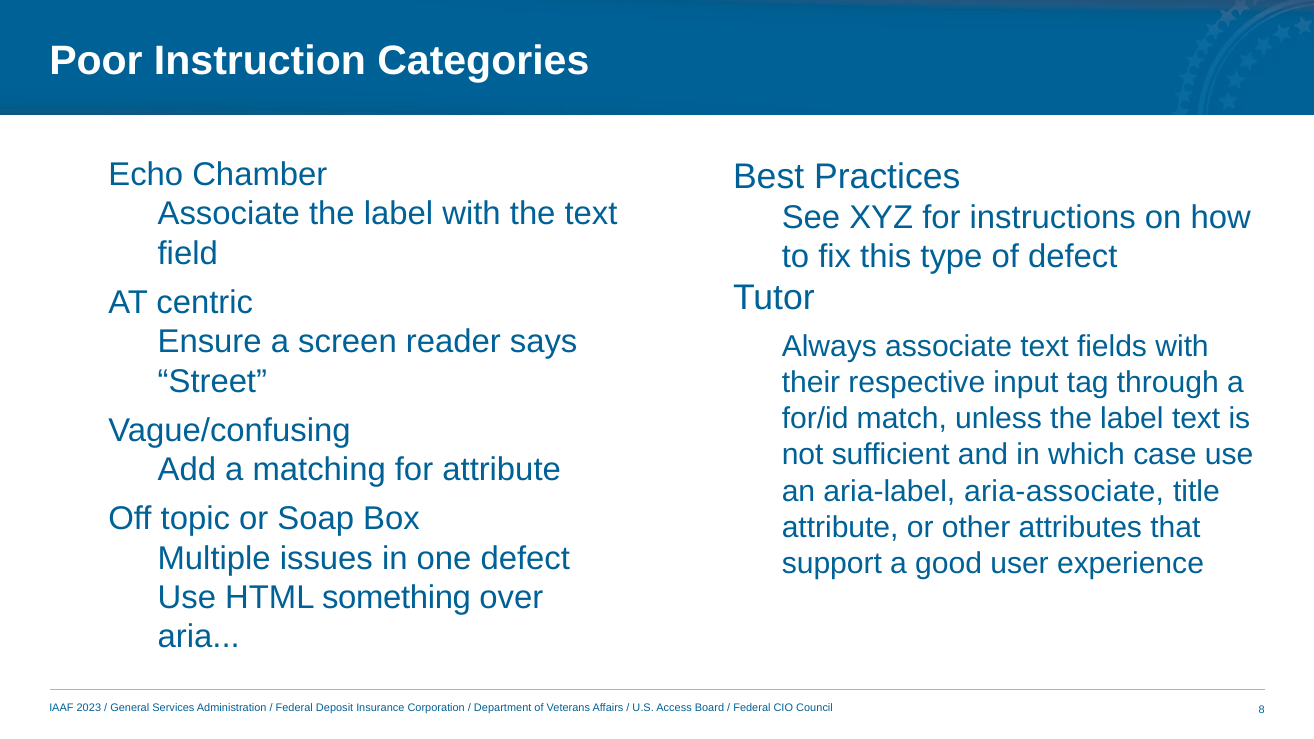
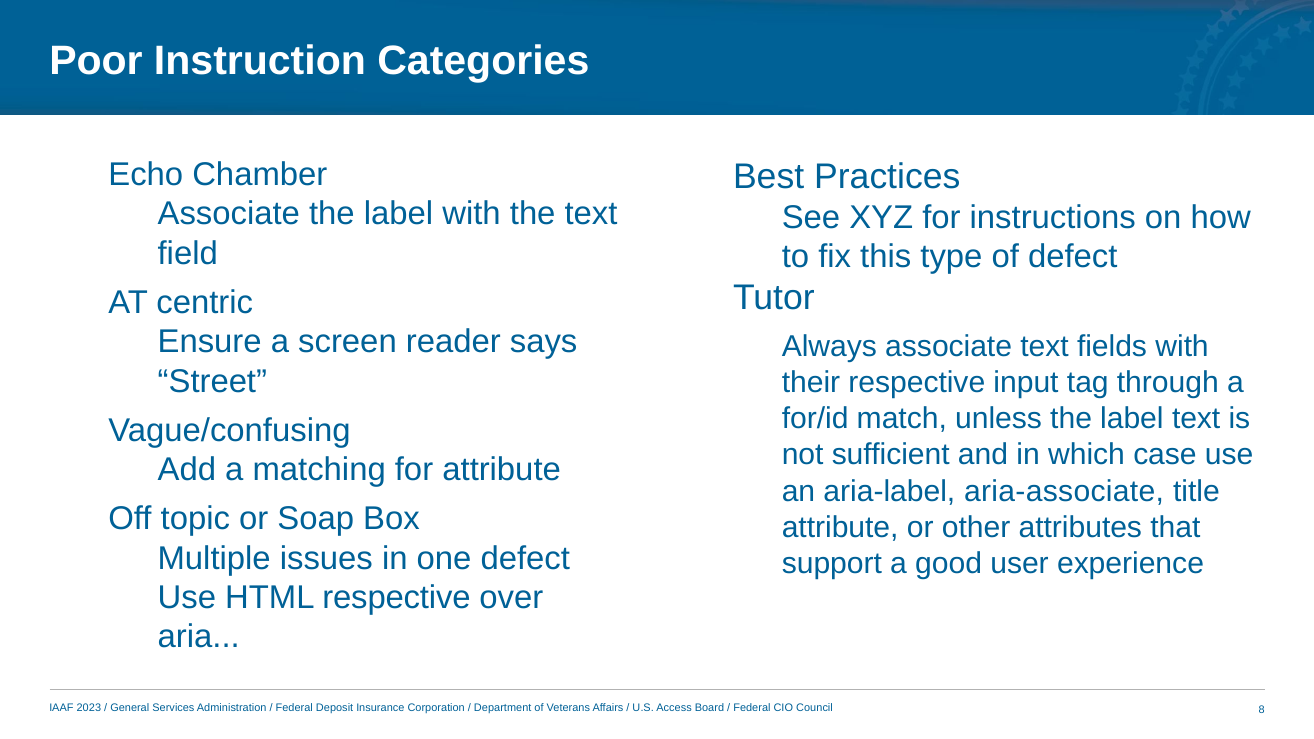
HTML something: something -> respective (396, 598)
